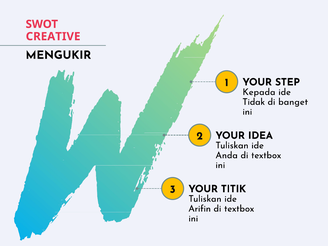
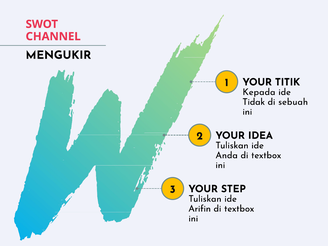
CREATIVE: CREATIVE -> CHANNEL (53, 36)
STEP: STEP -> TITIK (288, 82)
banget: banget -> sebuah (293, 102)
TITIK: TITIK -> STEP (233, 189)
